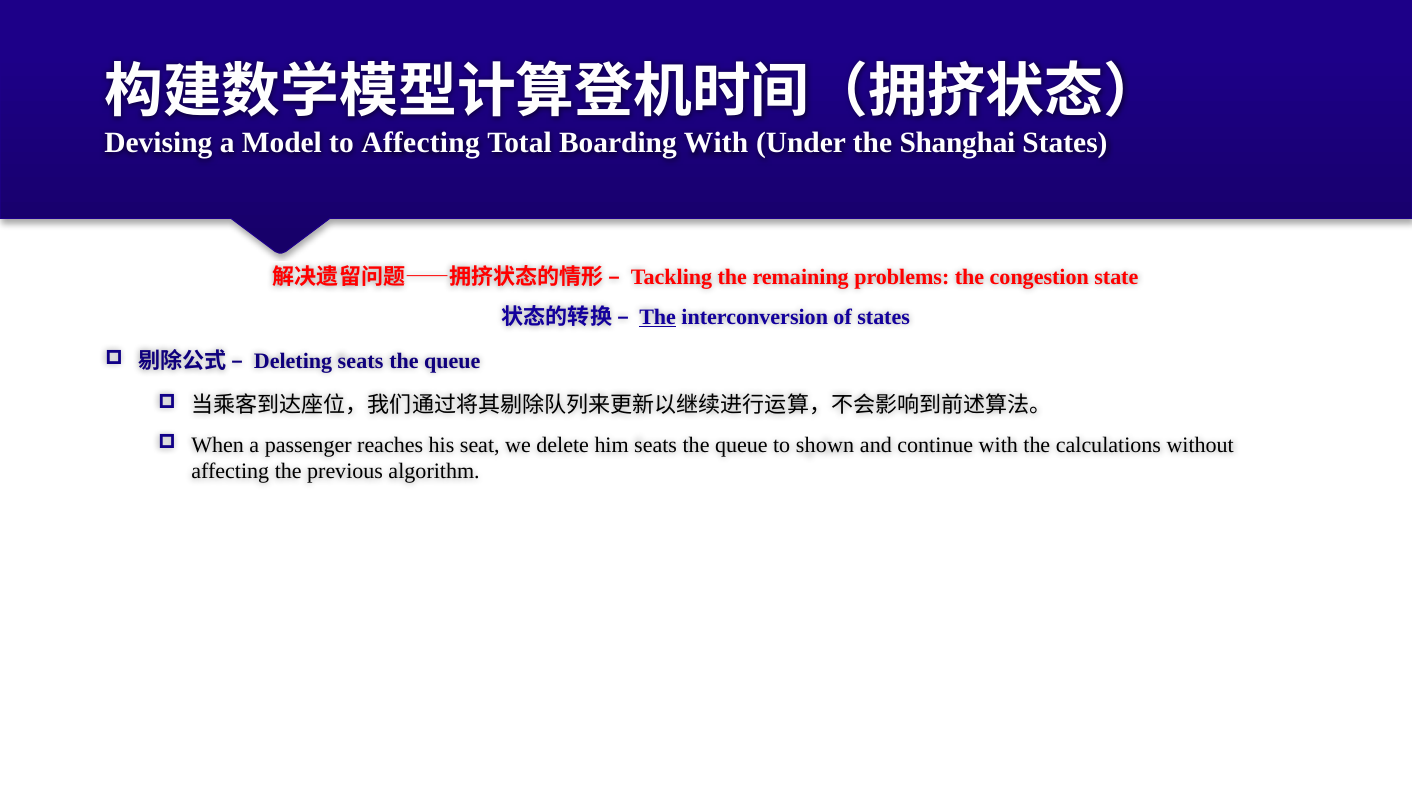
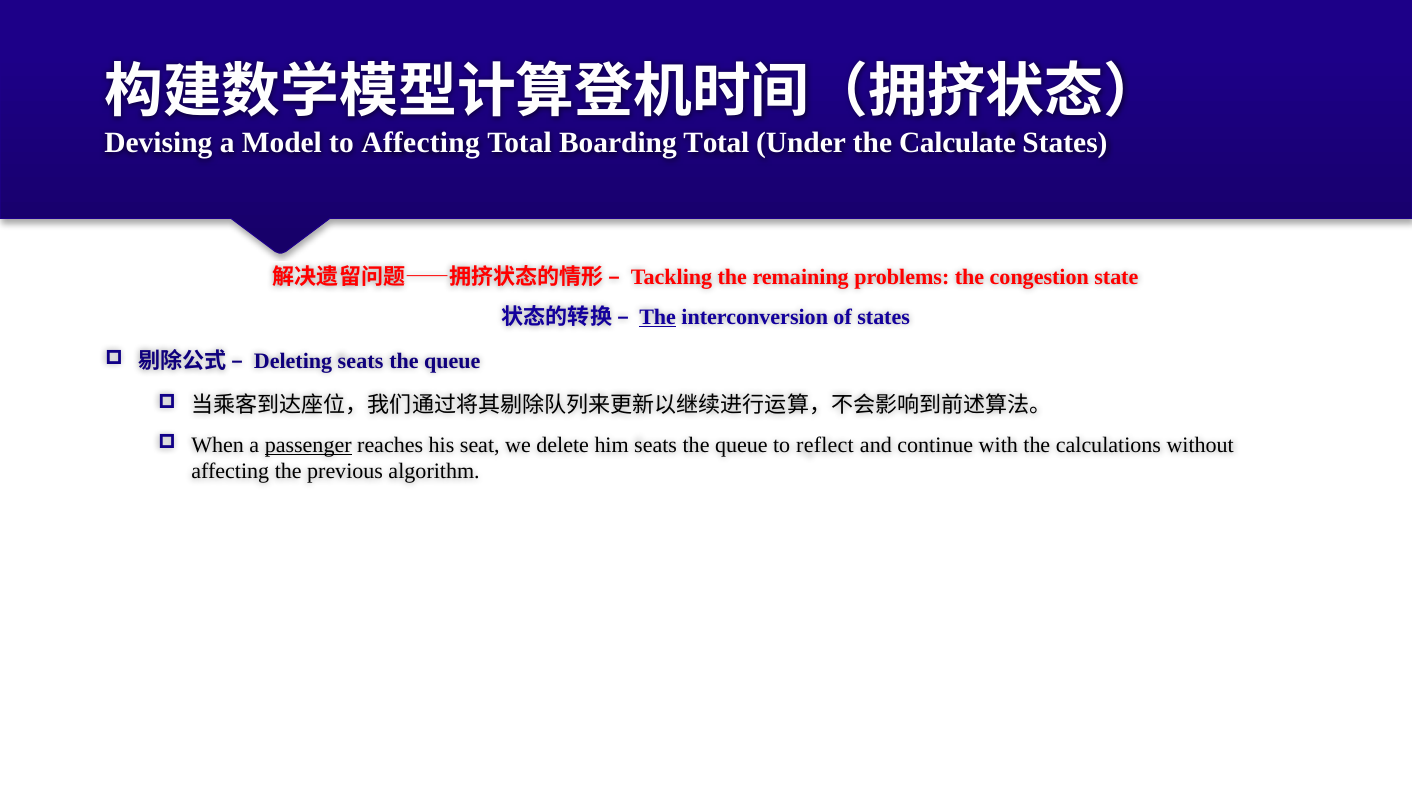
Boarding With: With -> Total (716, 143)
Shanghai: Shanghai -> Calculate (957, 143)
passenger underline: none -> present (308, 445)
shown: shown -> reflect (825, 445)
